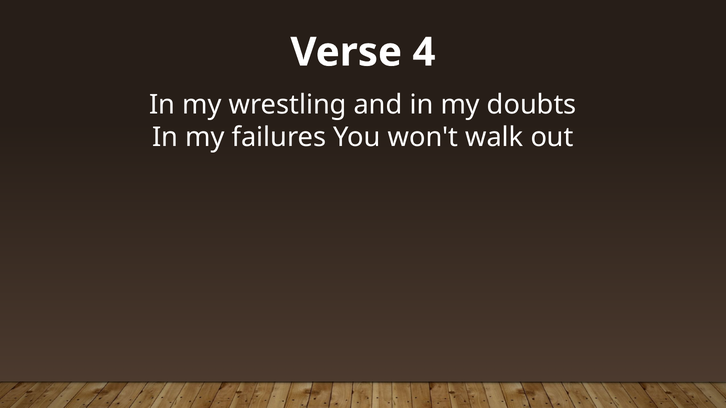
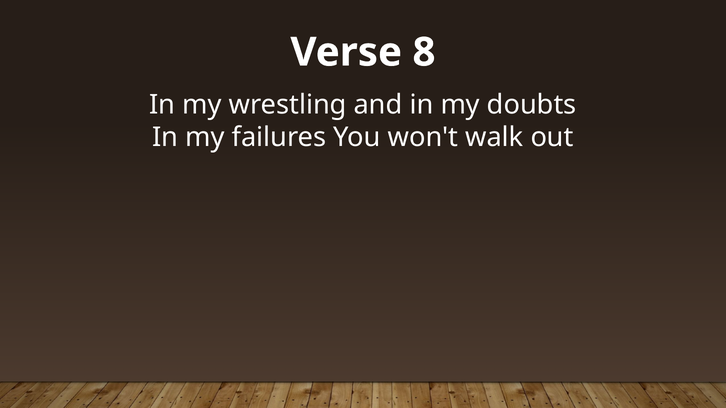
4: 4 -> 8 (424, 52)
